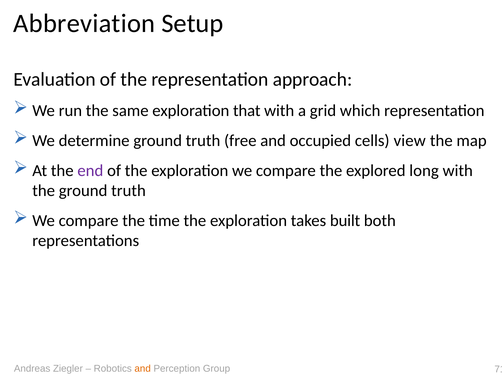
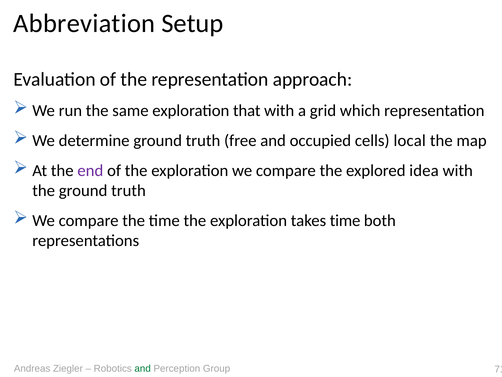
view: view -> local (410, 140)
long: long -> idea (424, 170)
takes built: built -> time (345, 220)
and colour: orange -> green (143, 368)
